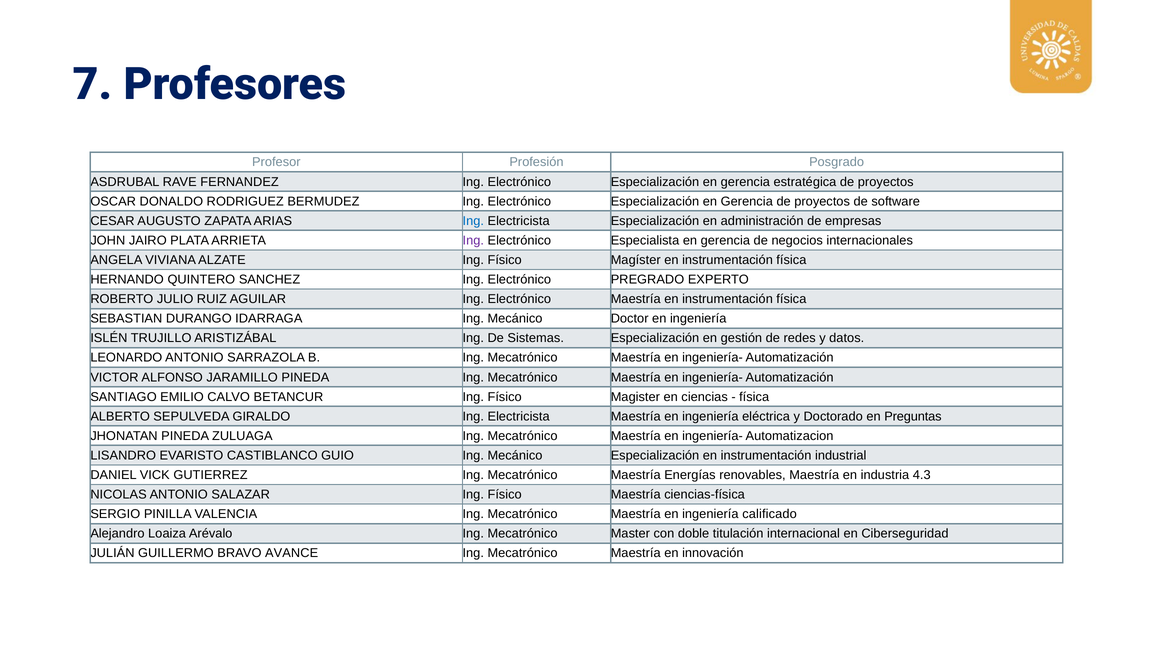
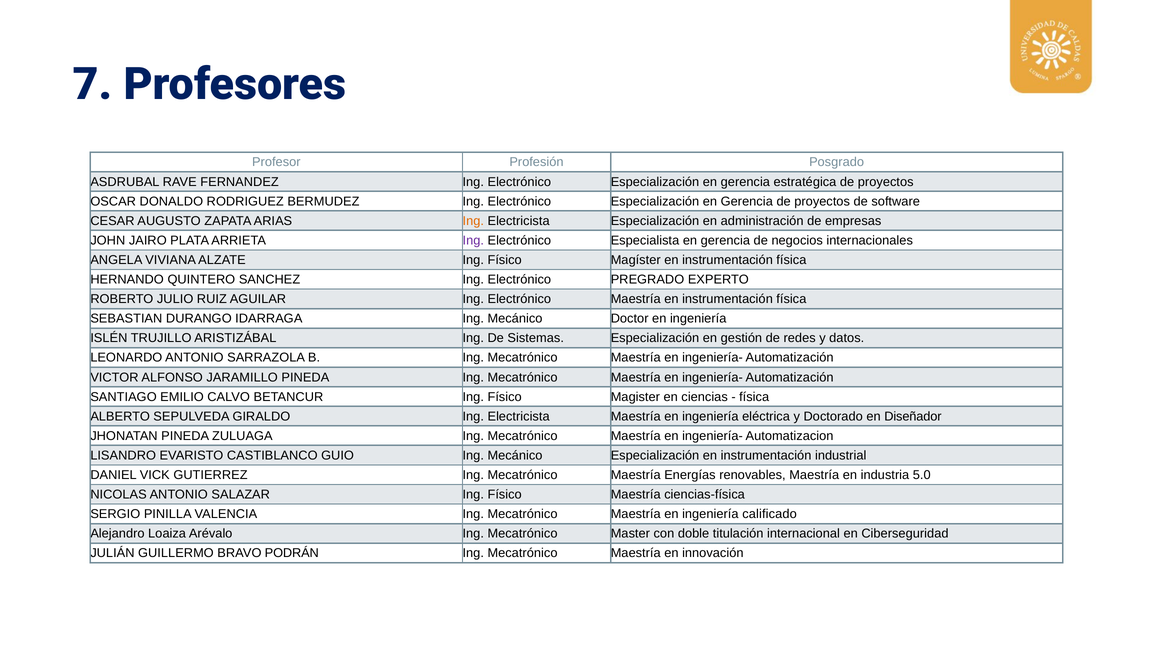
Ing colour: blue -> orange (473, 221)
Preguntas: Preguntas -> Diseñador (913, 417)
4.3: 4.3 -> 5.0 (922, 475)
AVANCE: AVANCE -> PODRÁN (292, 554)
